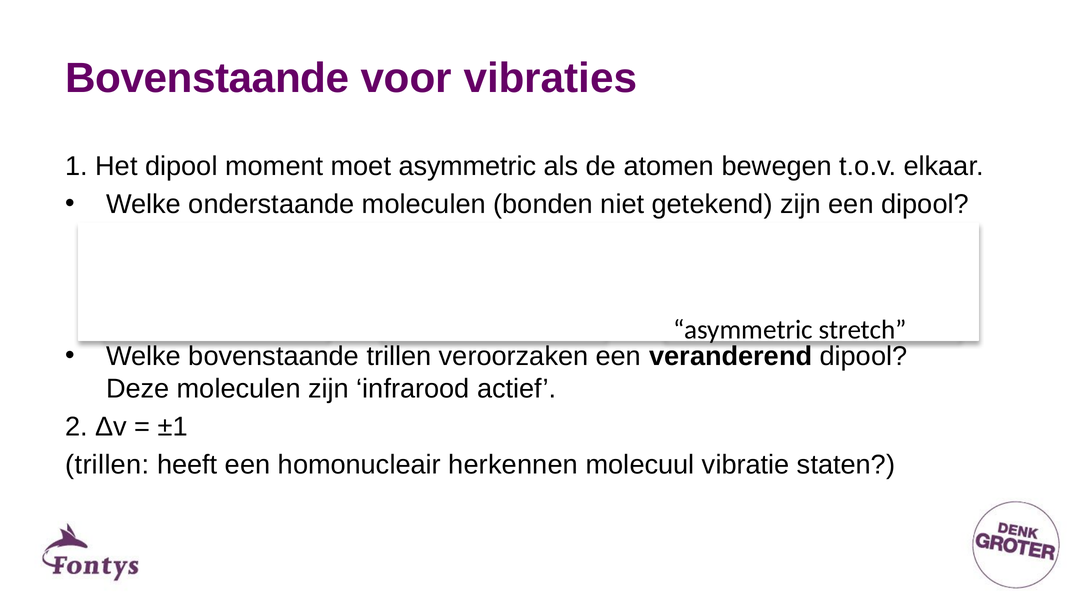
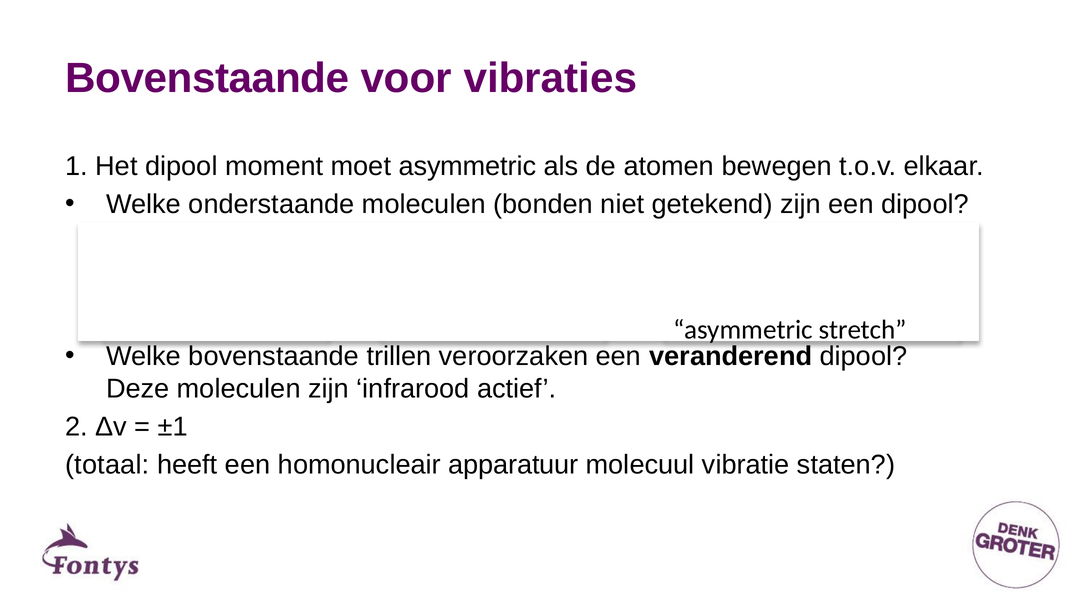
trillen: trillen -> totaal (107, 465)
herkennen: herkennen -> apparatuur (513, 465)
